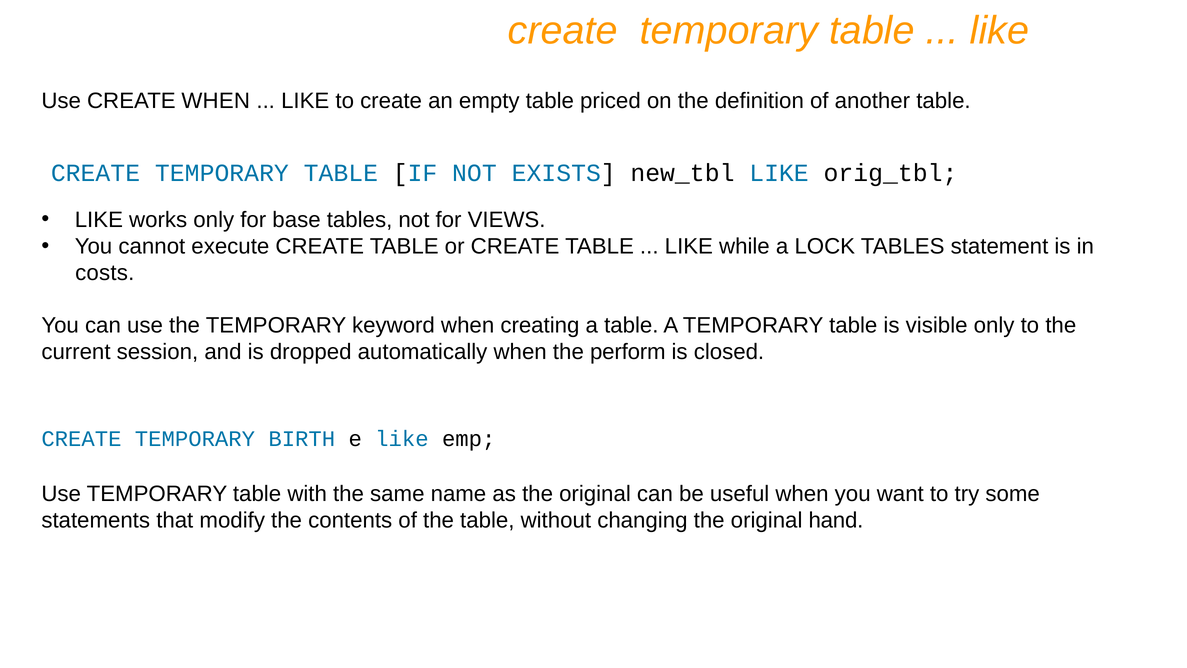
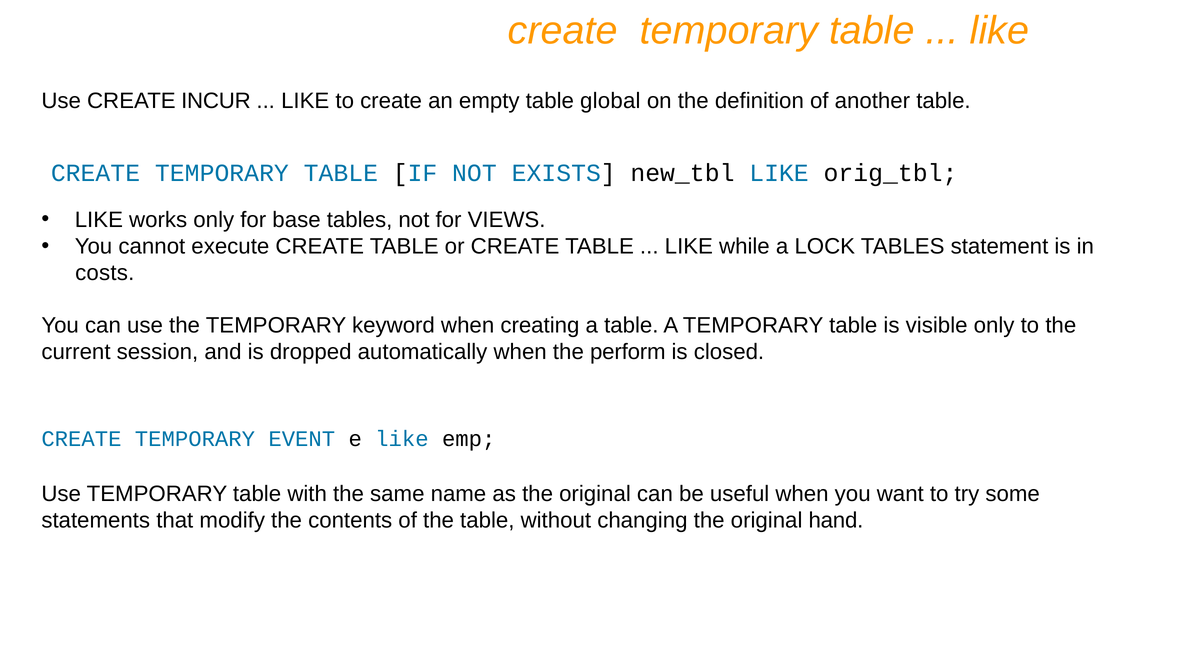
CREATE WHEN: WHEN -> INCUR (216, 101)
priced: priced -> global (610, 101)
BIRTH: BIRTH -> EVENT (302, 439)
